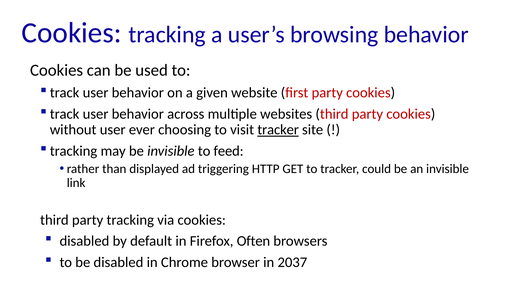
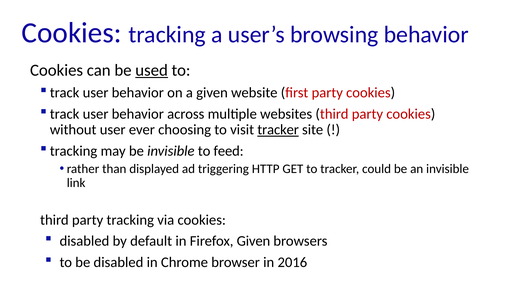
used underline: none -> present (152, 70)
Firefox Often: Often -> Given (253, 241)
2037: 2037 -> 2016 (292, 262)
